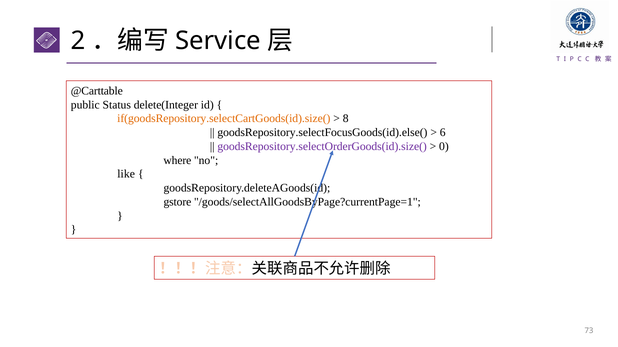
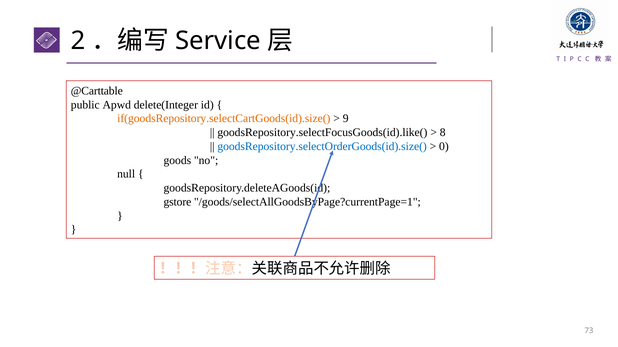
Status: Status -> Apwd (117, 105)
8: 8 -> 9 (346, 119)
goodsRepository.selectFocusGoods(id).else(: goodsRepository.selectFocusGoods(id).else( -> goodsRepository.selectFocusGoods(id).like( (322, 133)
6: 6 -> 8 (443, 133)
goodsRepository.selectOrderGoods(id).size( colour: purple -> blue (322, 147)
where: where -> goods (177, 161)
like: like -> null (126, 174)
